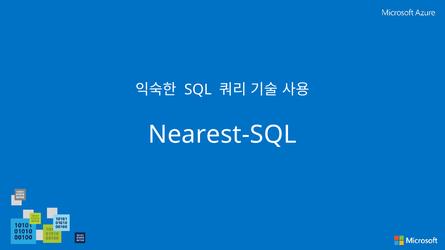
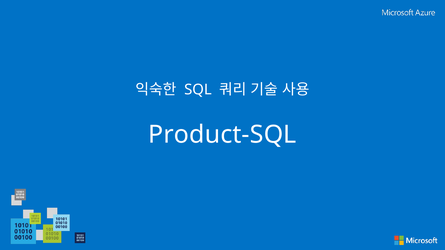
Nearest-SQL: Nearest-SQL -> Product-SQL (222, 135)
